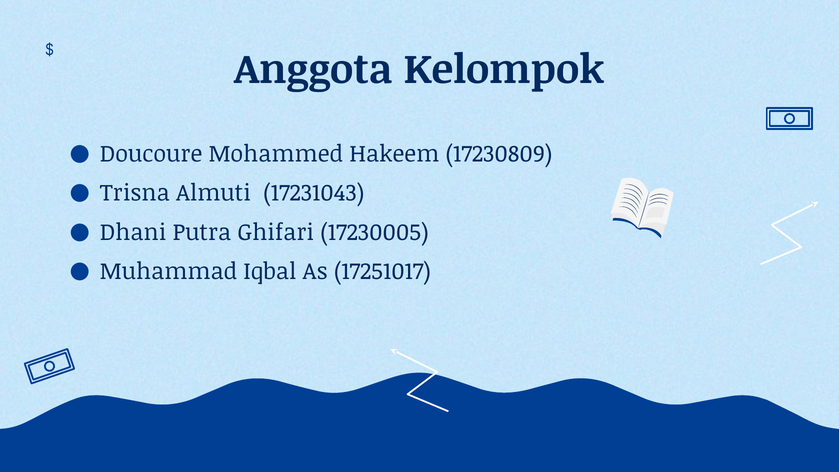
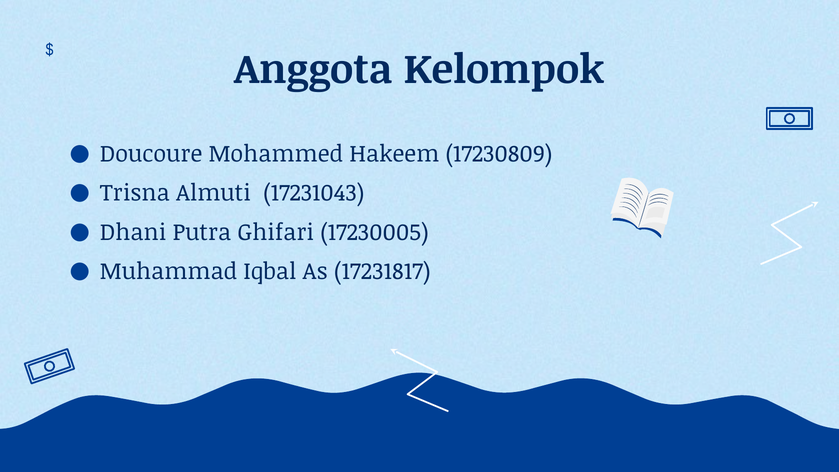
17251017: 17251017 -> 17231817 (382, 272)
